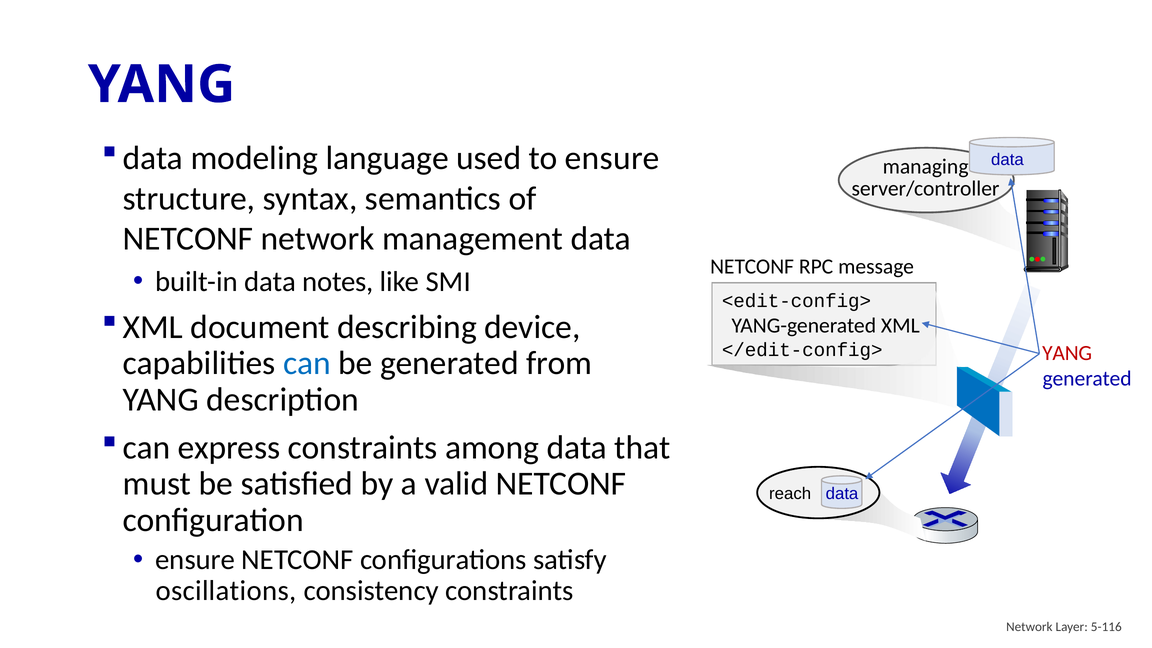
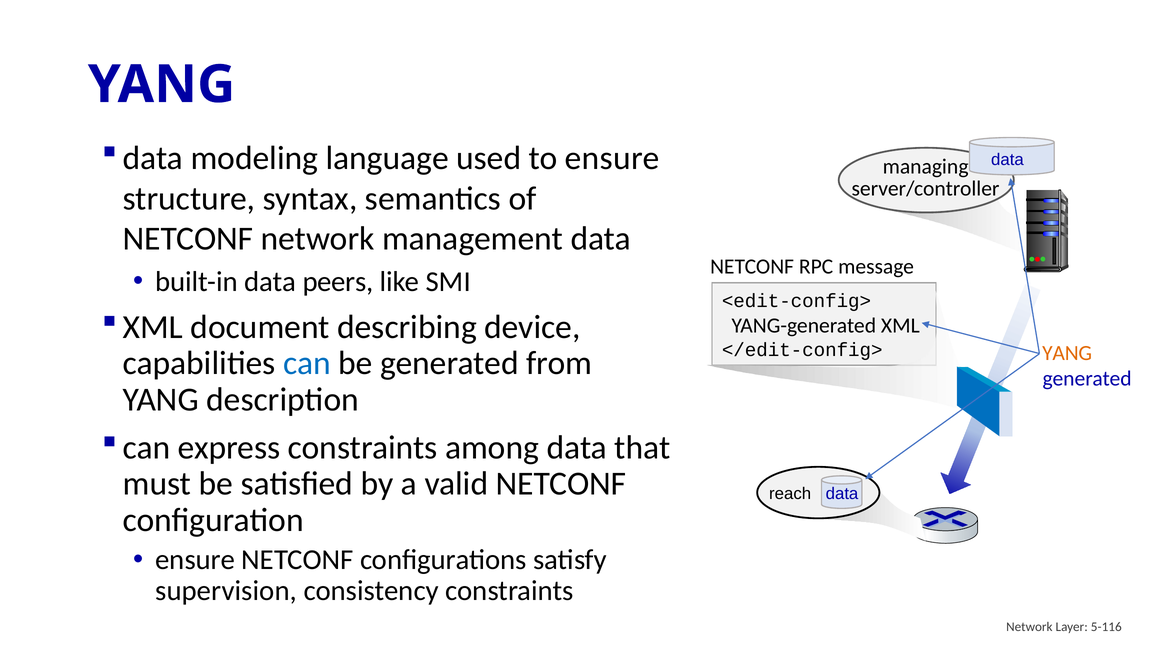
notes: notes -> peers (338, 282)
YANG colour: red -> orange (1067, 353)
oscillations: oscillations -> supervision (226, 591)
